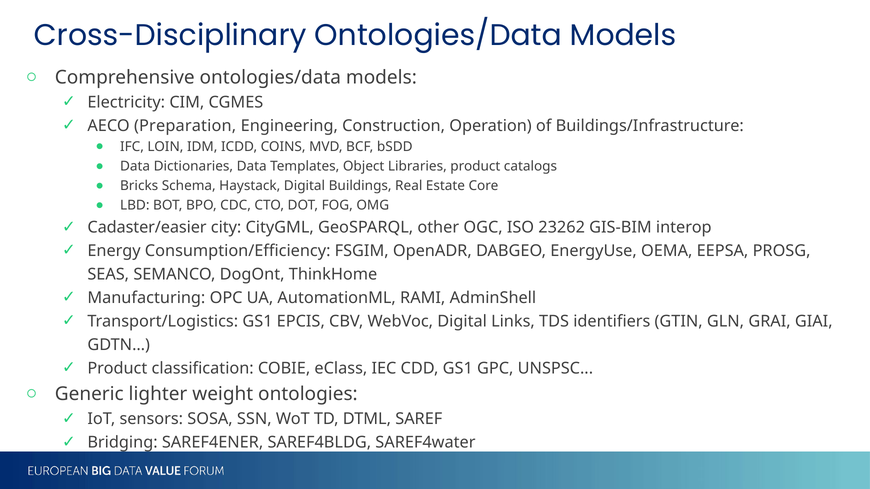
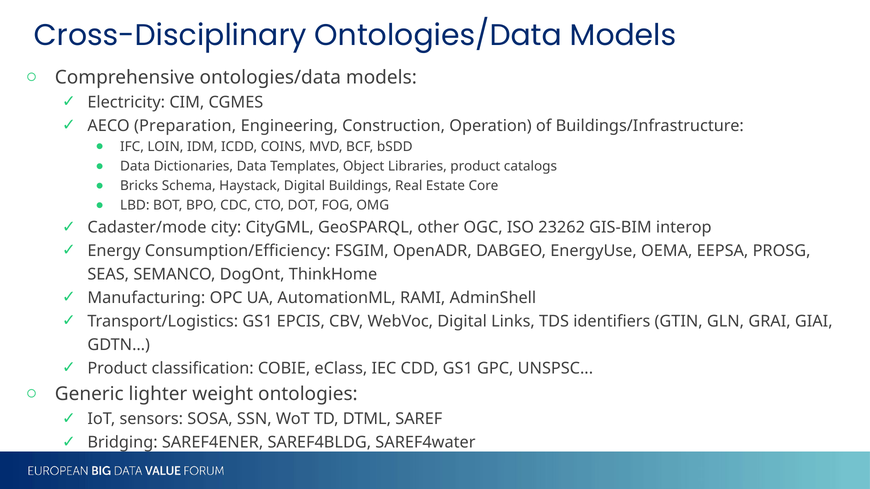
Cadaster/easier: Cadaster/easier -> Cadaster/mode (147, 228)
